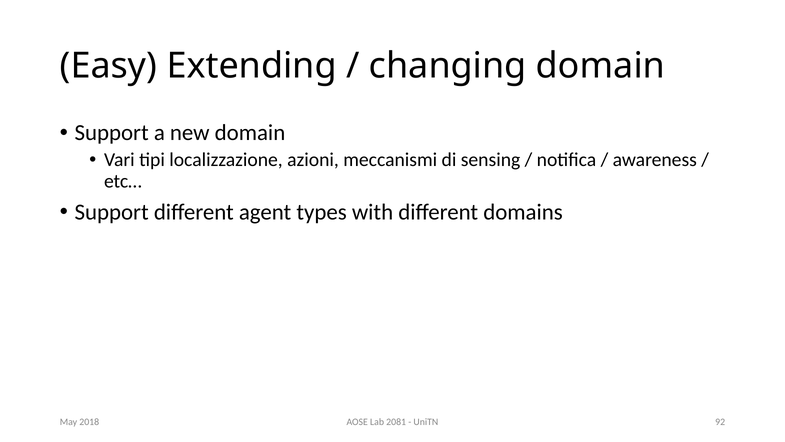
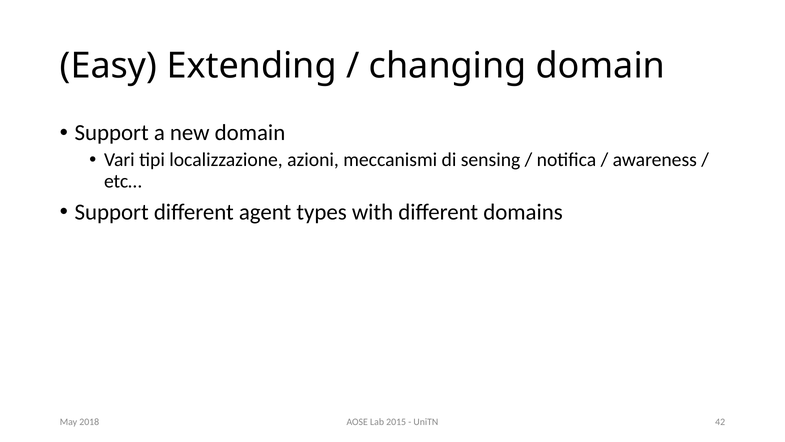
2081: 2081 -> 2015 (396, 422)
92: 92 -> 42 (720, 422)
